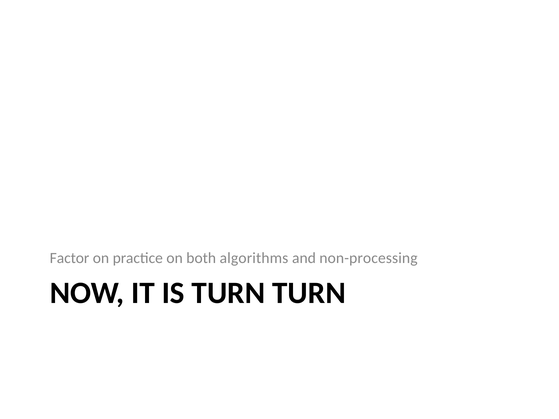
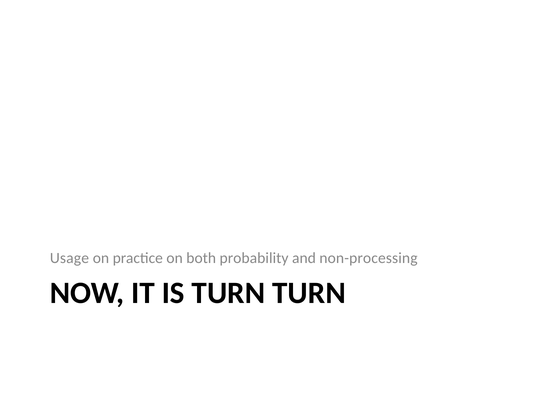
Factor: Factor -> Usage (69, 258)
algorithms: algorithms -> probability (254, 258)
